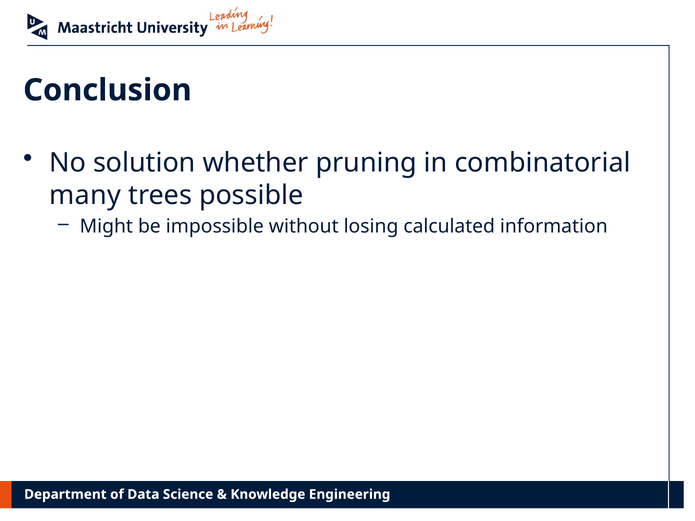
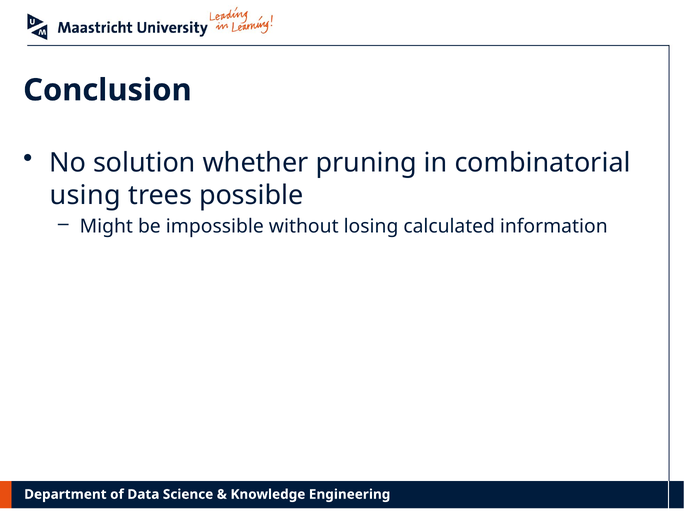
many: many -> using (85, 195)
